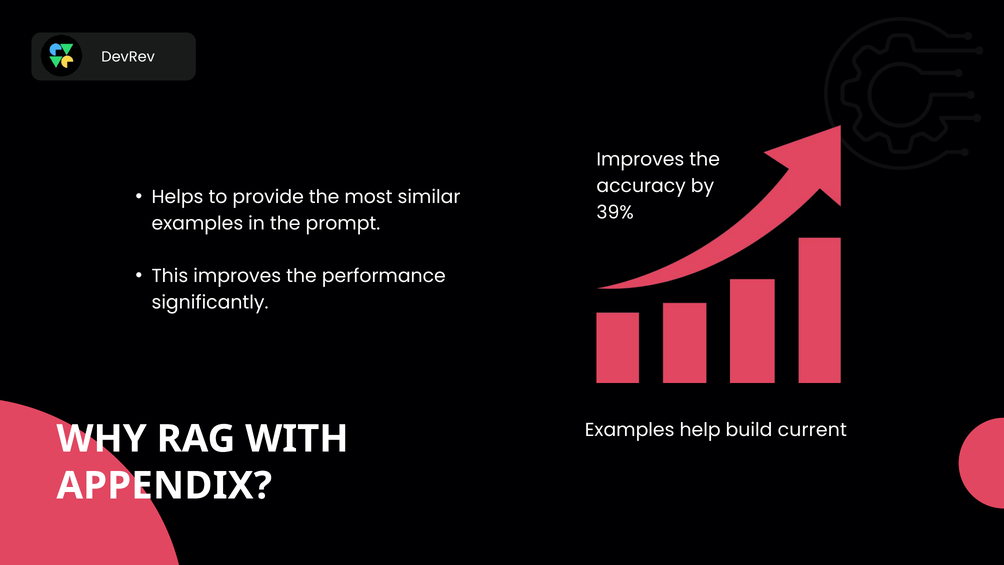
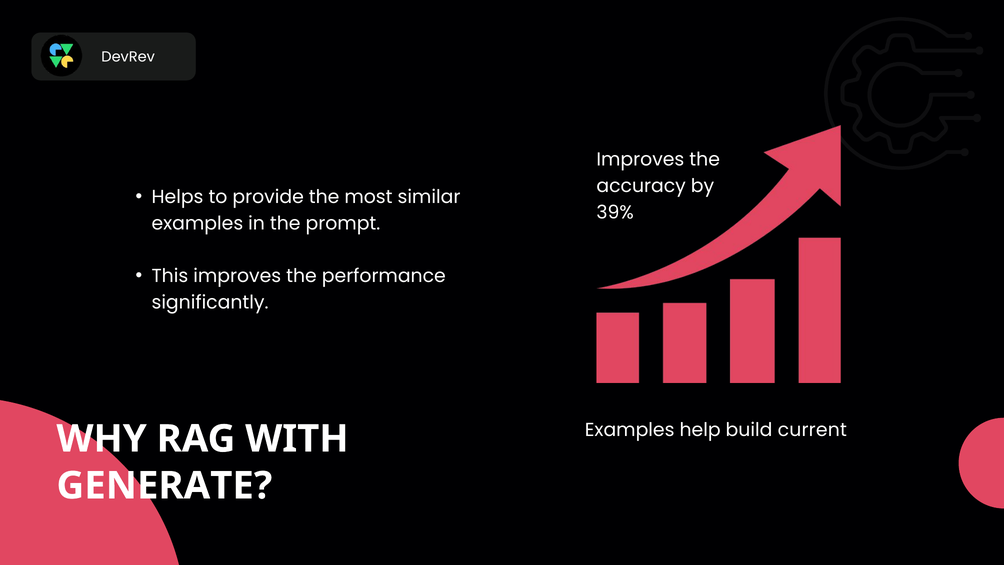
APPENDIX: APPENDIX -> GENERATE (164, 486)
